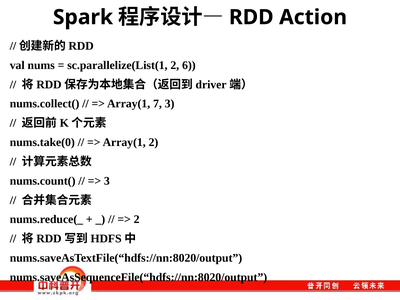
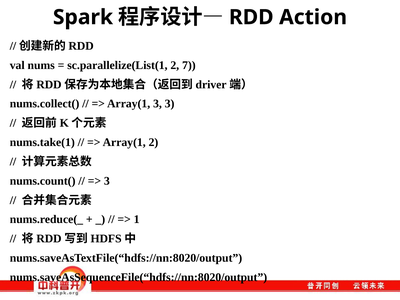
6: 6 -> 7 (189, 65)
Array(1 7: 7 -> 3 (157, 104)
nums.take(0: nums.take(0 -> nums.take(1 (42, 142)
2: 2 -> 1 (137, 219)
